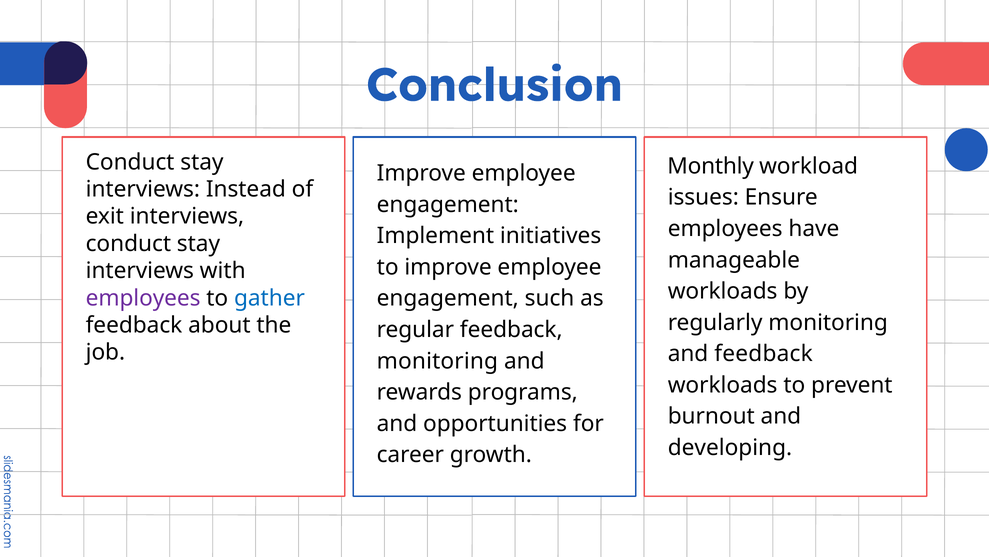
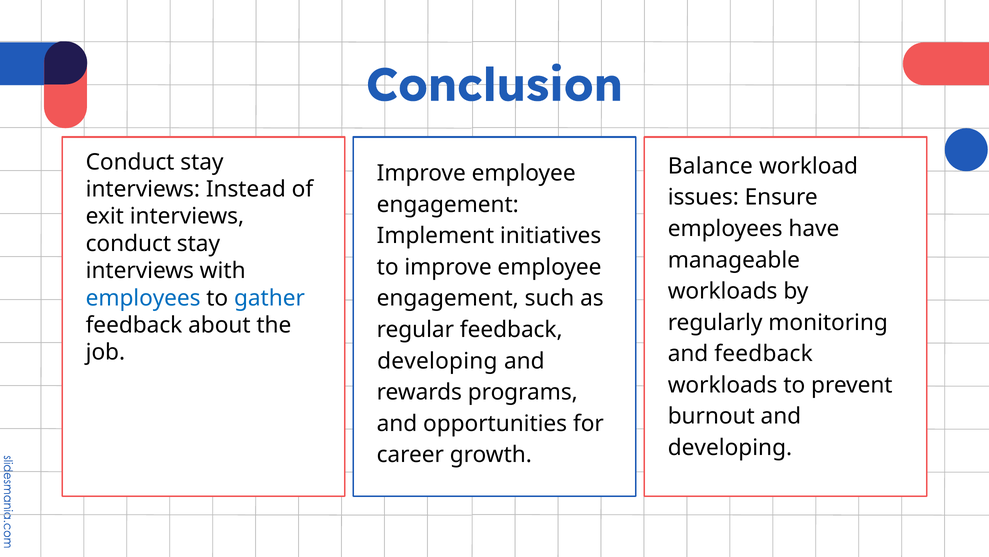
Monthly: Monthly -> Balance (710, 166)
employees colour: purple -> blue (143, 298)
monitoring: monitoring -> developing (437, 361)
